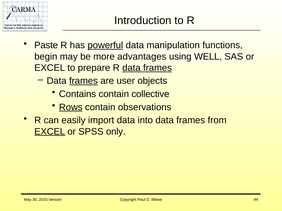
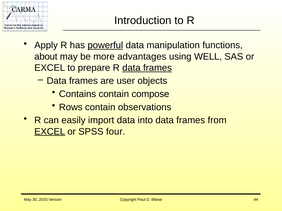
Paste: Paste -> Apply (46, 45)
begin: begin -> about (46, 57)
frames underline: present -> none (83, 81)
collective: collective -> compose (150, 94)
Rows underline: present -> none (71, 107)
only: only -> four (116, 132)
